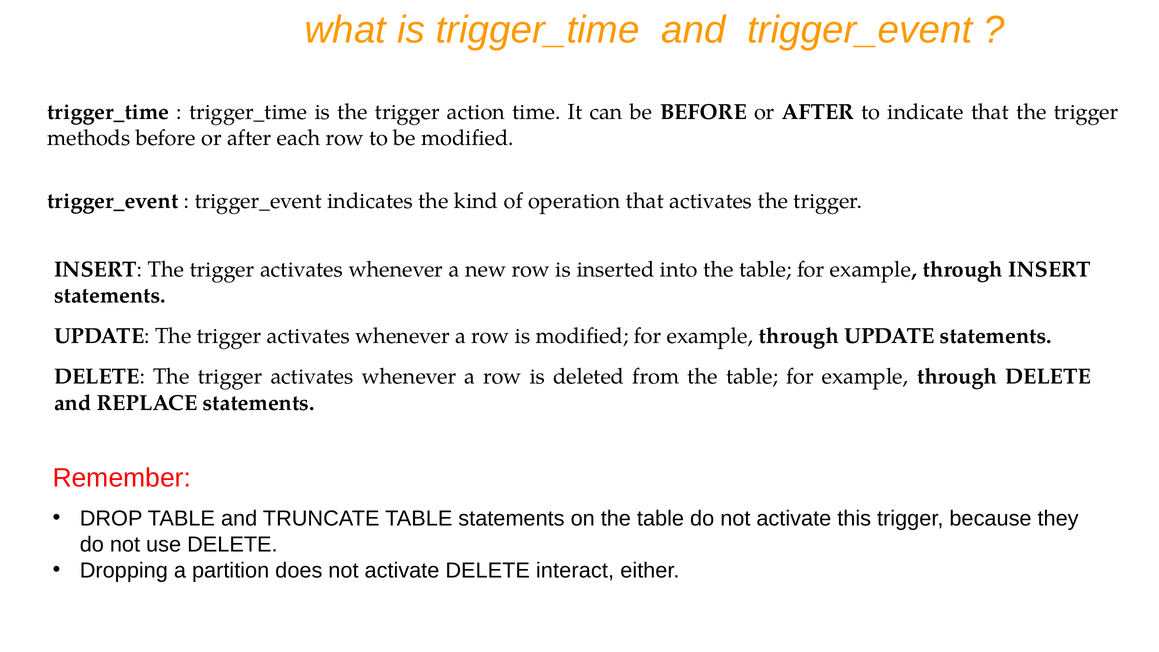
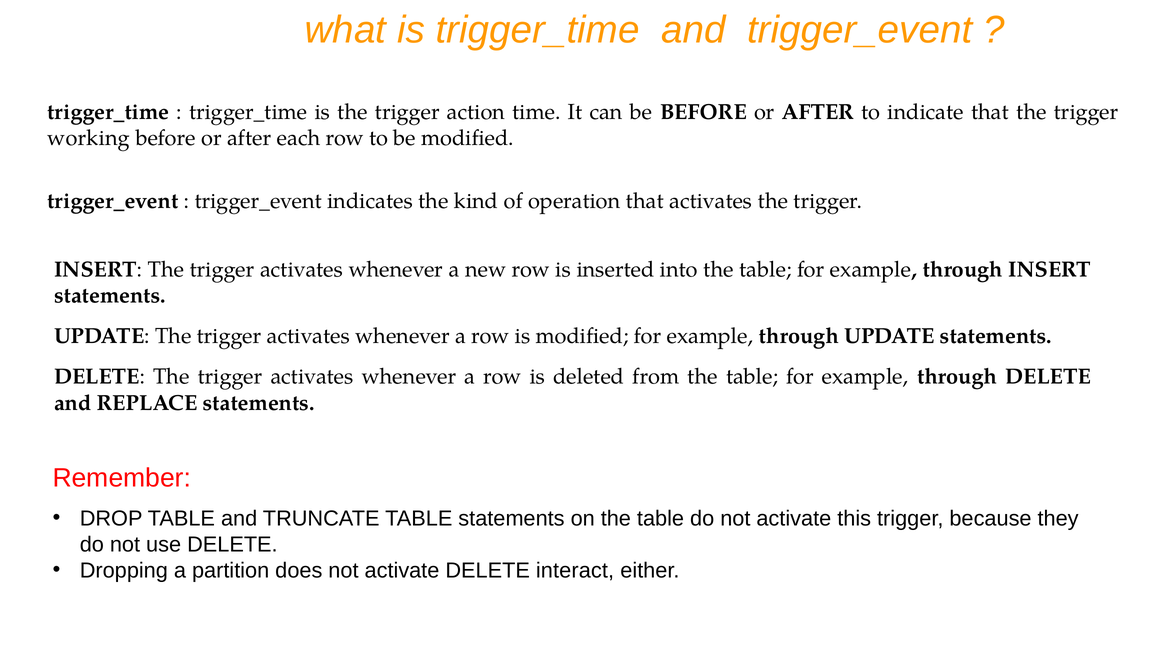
methods: methods -> working (89, 138)
